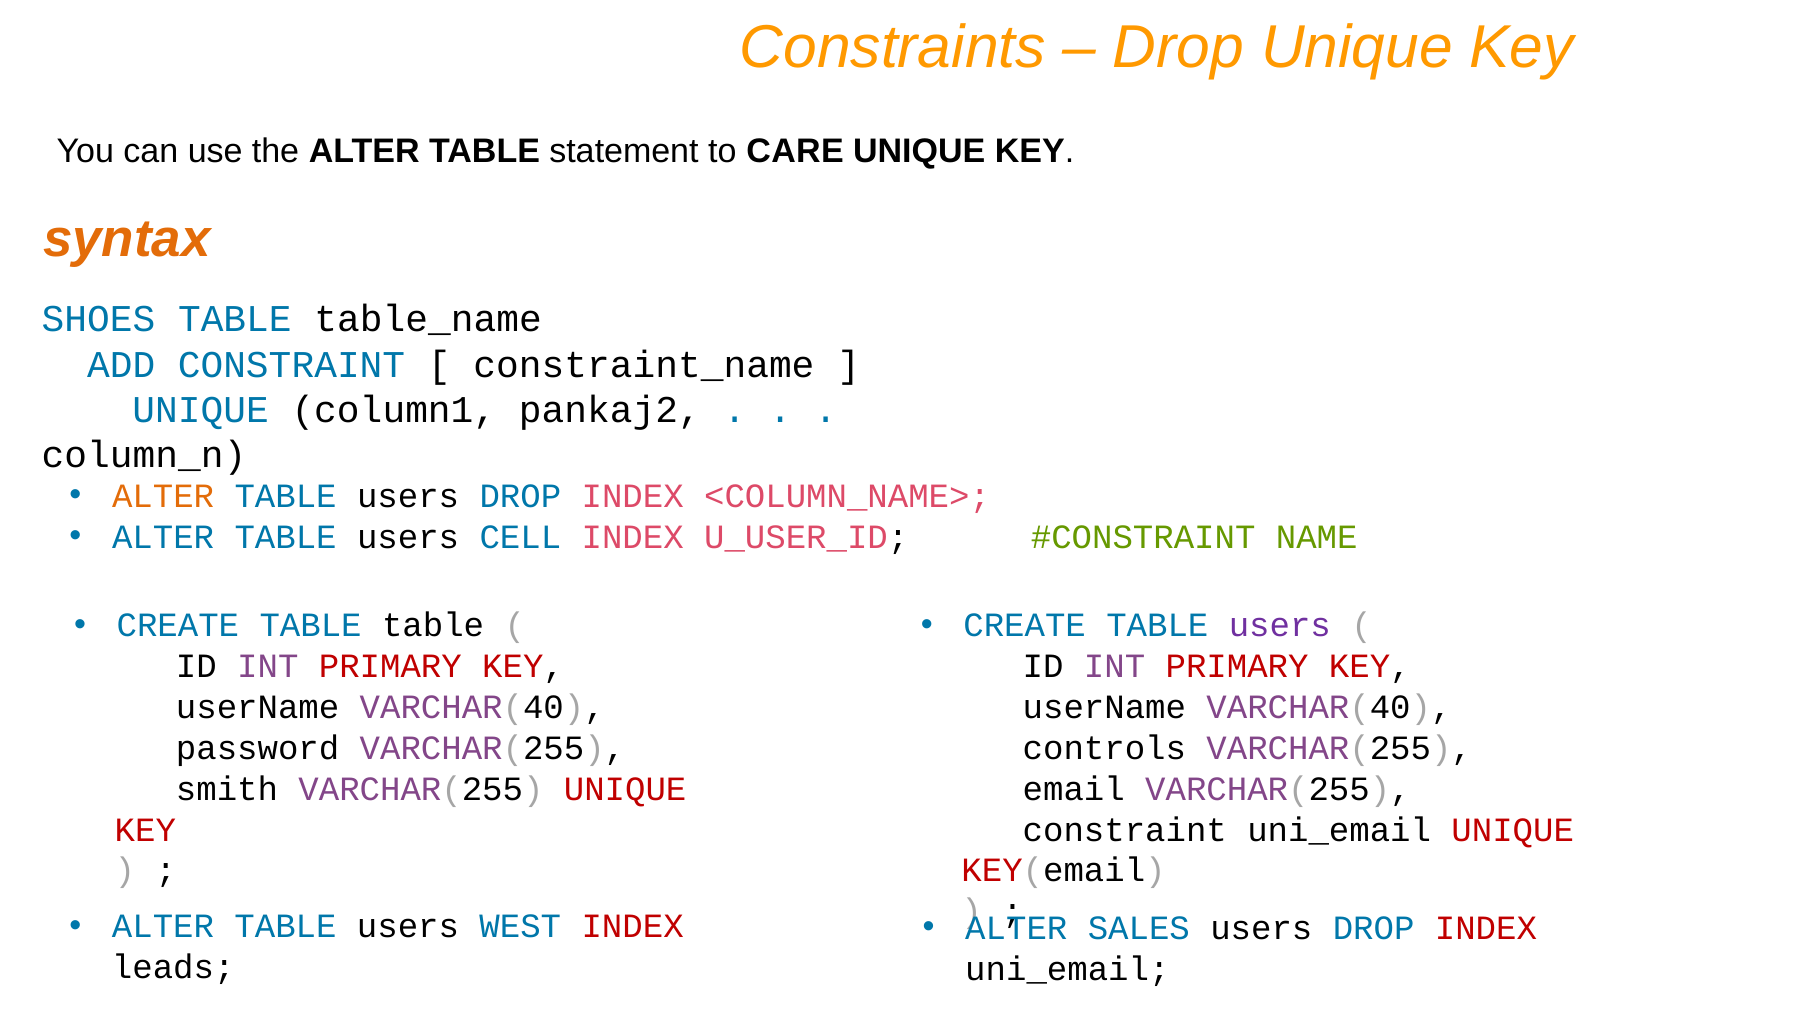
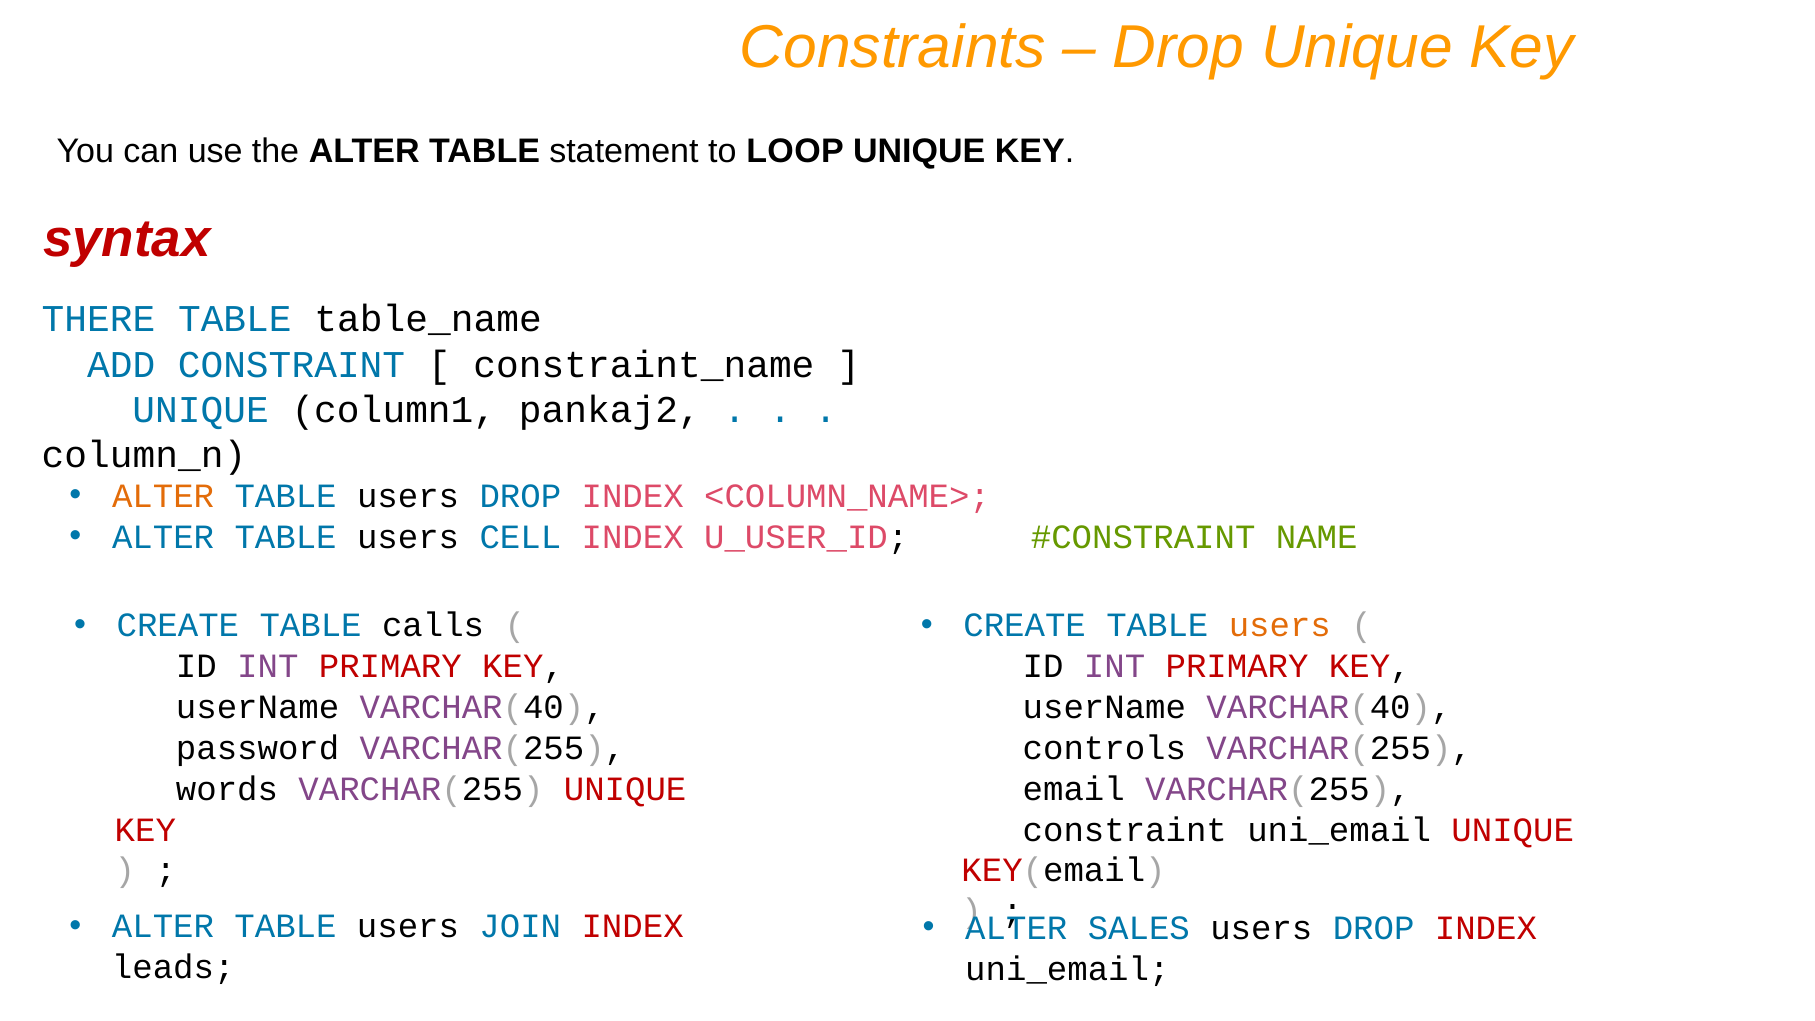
CARE: CARE -> LOOP (795, 151)
syntax colour: orange -> red (127, 239)
SHOES: SHOES -> THERE (99, 319)
TABLE table: table -> calls (433, 626)
users colour: purple -> orange (1280, 626)
smith: smith -> words (227, 789)
WEST: WEST -> JOIN (520, 927)
